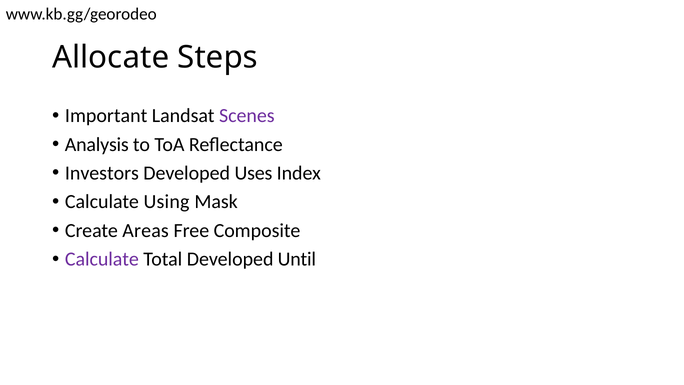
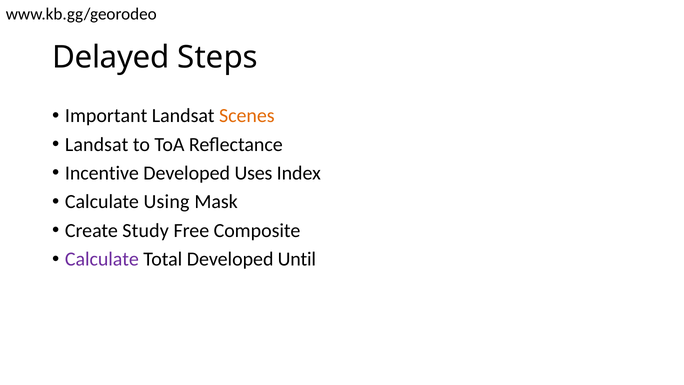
Allocate: Allocate -> Delayed (111, 57)
Scenes colour: purple -> orange (247, 116)
Analysis: Analysis -> Landsat (97, 144)
Investors: Investors -> Incentive (102, 173)
Areas: Areas -> Study (146, 230)
